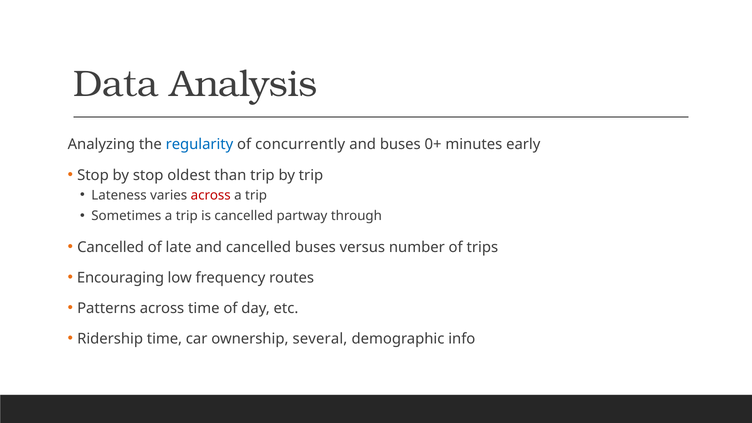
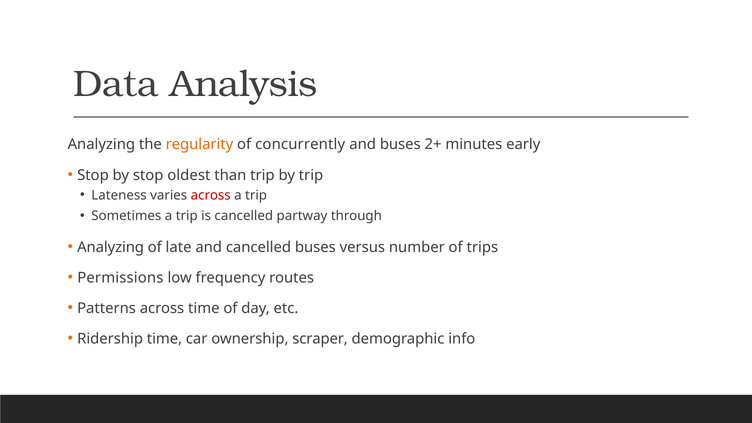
regularity colour: blue -> orange (199, 145)
0+: 0+ -> 2+ (433, 145)
Cancelled: Cancelled -> Analyzing (111, 247)
Encouraging: Encouraging -> Permissions (120, 278)
several: several -> scraper (320, 339)
